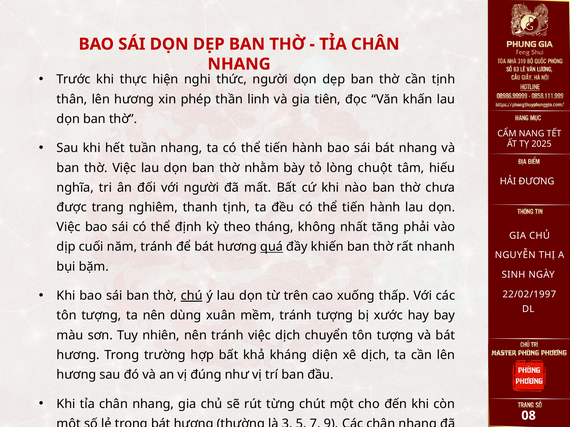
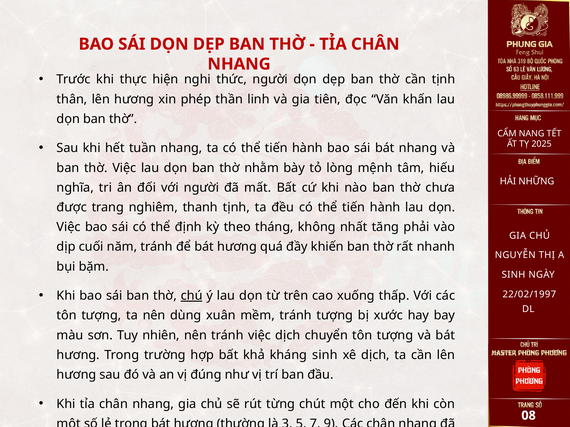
chuột: chuột -> mệnh (375, 168)
ĐƯƠNG: ĐƯƠNG -> NHỮNG (536, 181)
quá underline: present -> none (272, 247)
kháng diện: diện -> sinh (325, 355)
